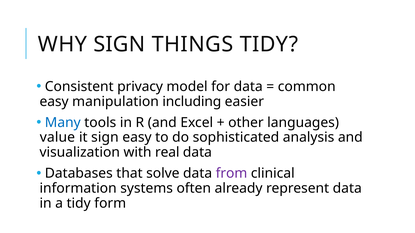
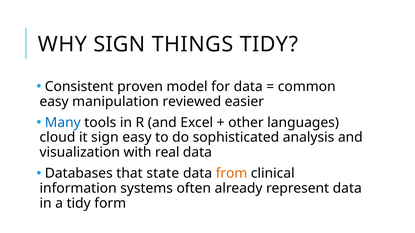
privacy: privacy -> proven (140, 87)
including: including -> reviewed (192, 102)
value: value -> cloud (57, 138)
solve: solve -> state (163, 174)
from colour: purple -> orange (231, 174)
